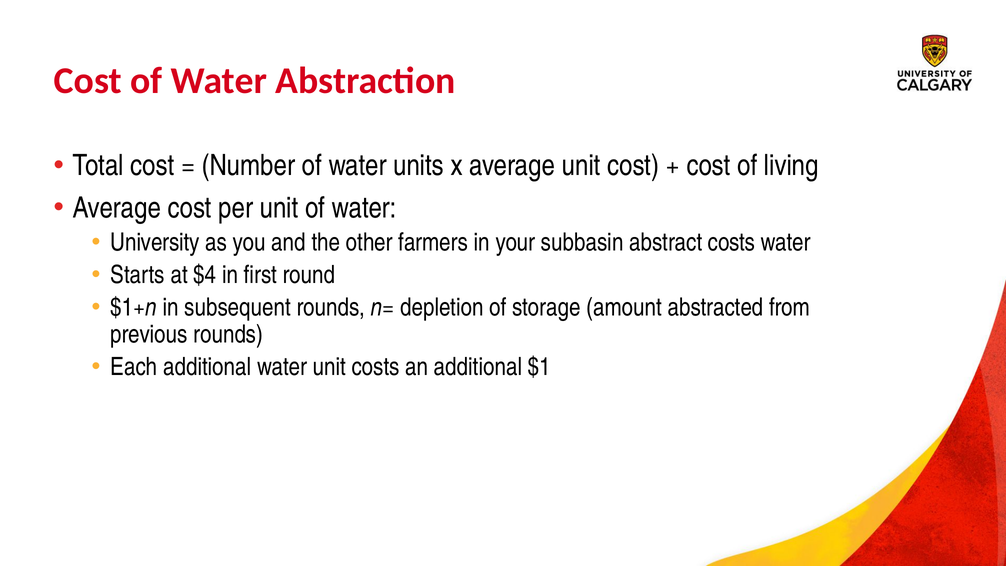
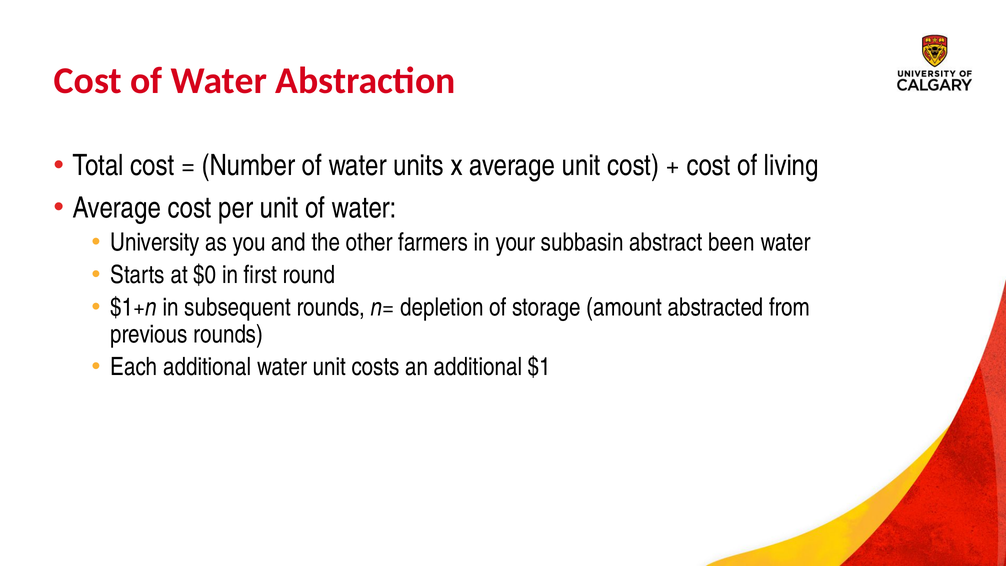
abstract costs: costs -> been (731, 243)
$4: $4 -> $0 (205, 275)
